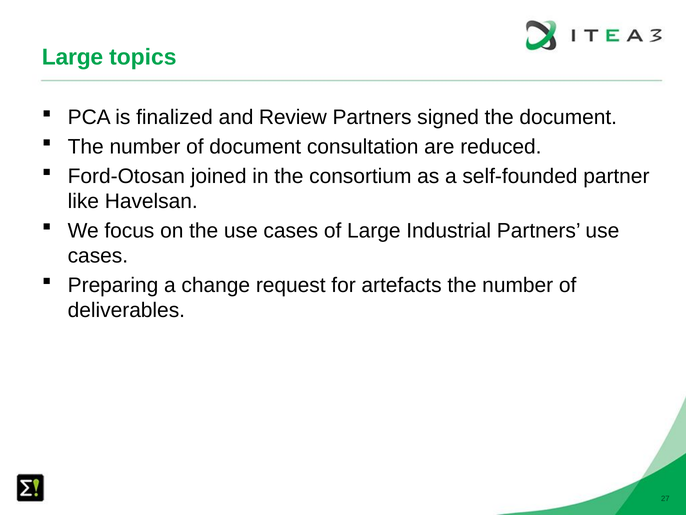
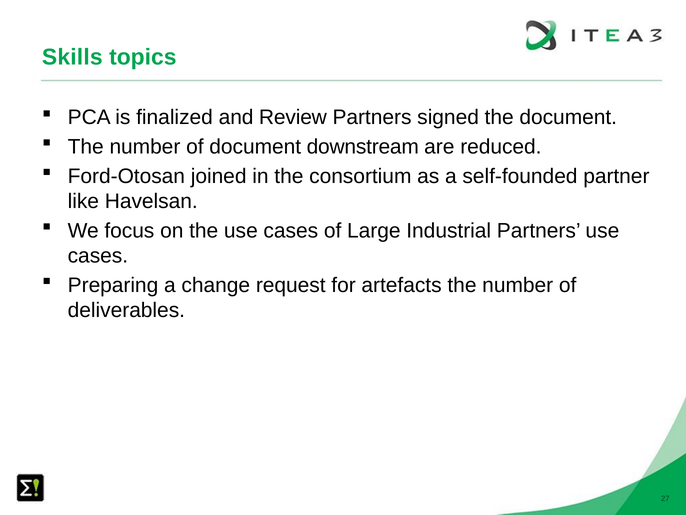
Large: Large -> Skills (72, 57)
consultation: consultation -> downstream (363, 147)
